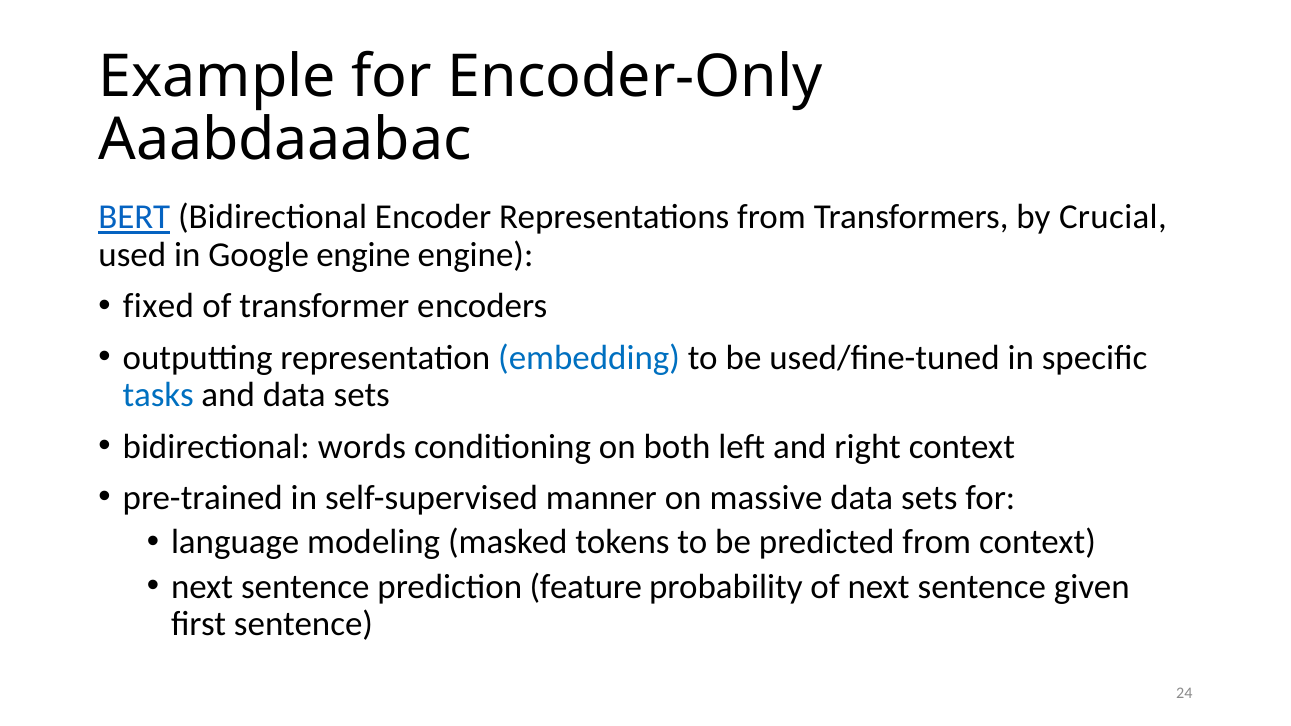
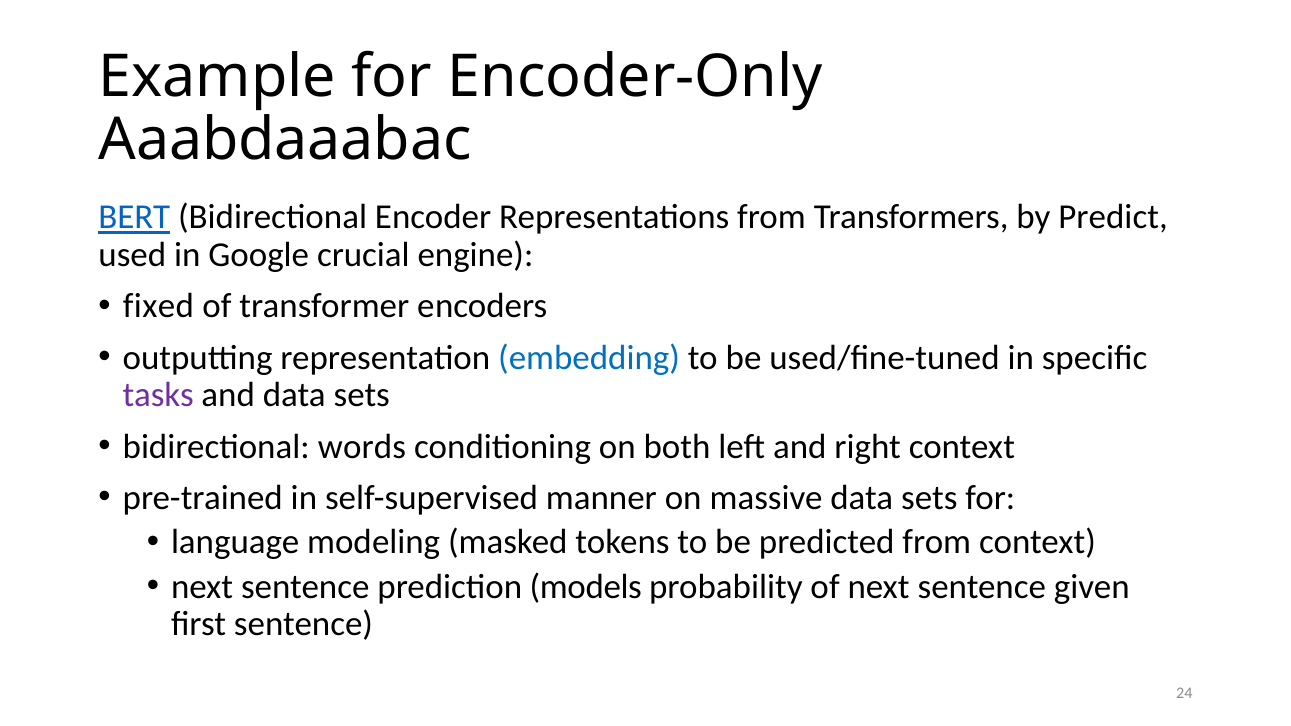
Crucial: Crucial -> Predict (1113, 217)
Google engine: engine -> crucial (363, 255)
tasks colour: blue -> purple (158, 395)
feature: feature -> models (586, 587)
